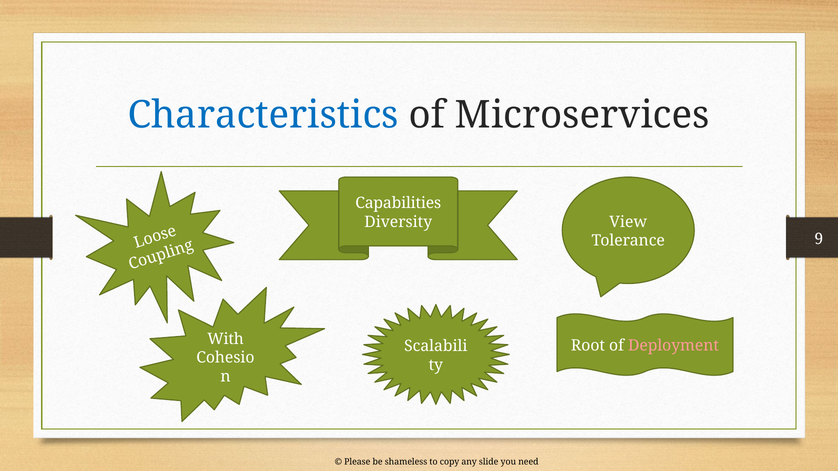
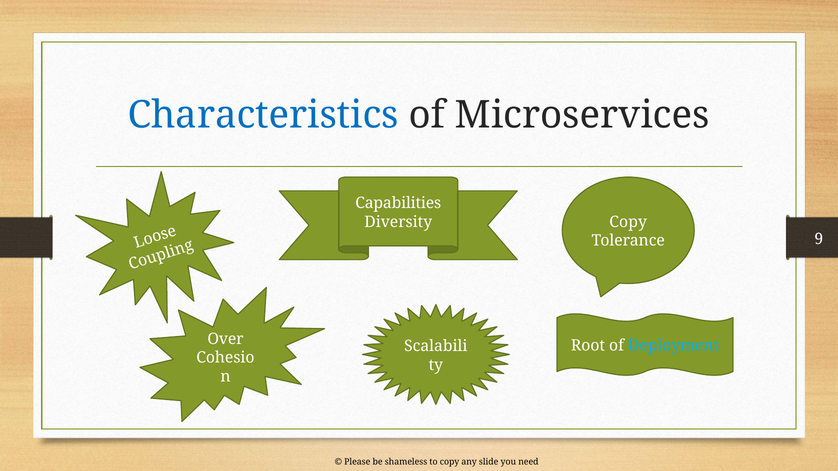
Diversity View: View -> Copy (628, 222)
With: With -> Over (226, 339)
Deployment colour: pink -> light blue (673, 346)
